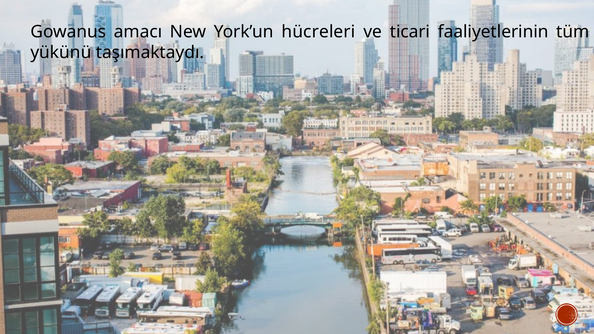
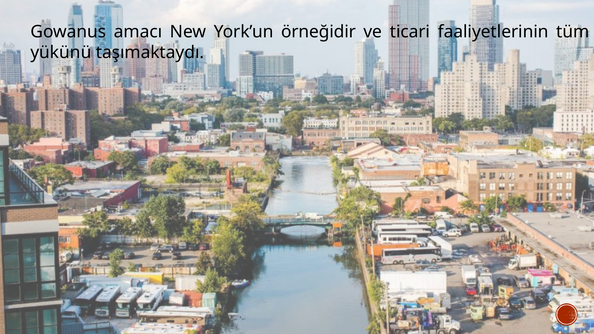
hücreleri: hücreleri -> örneğidir (319, 32)
